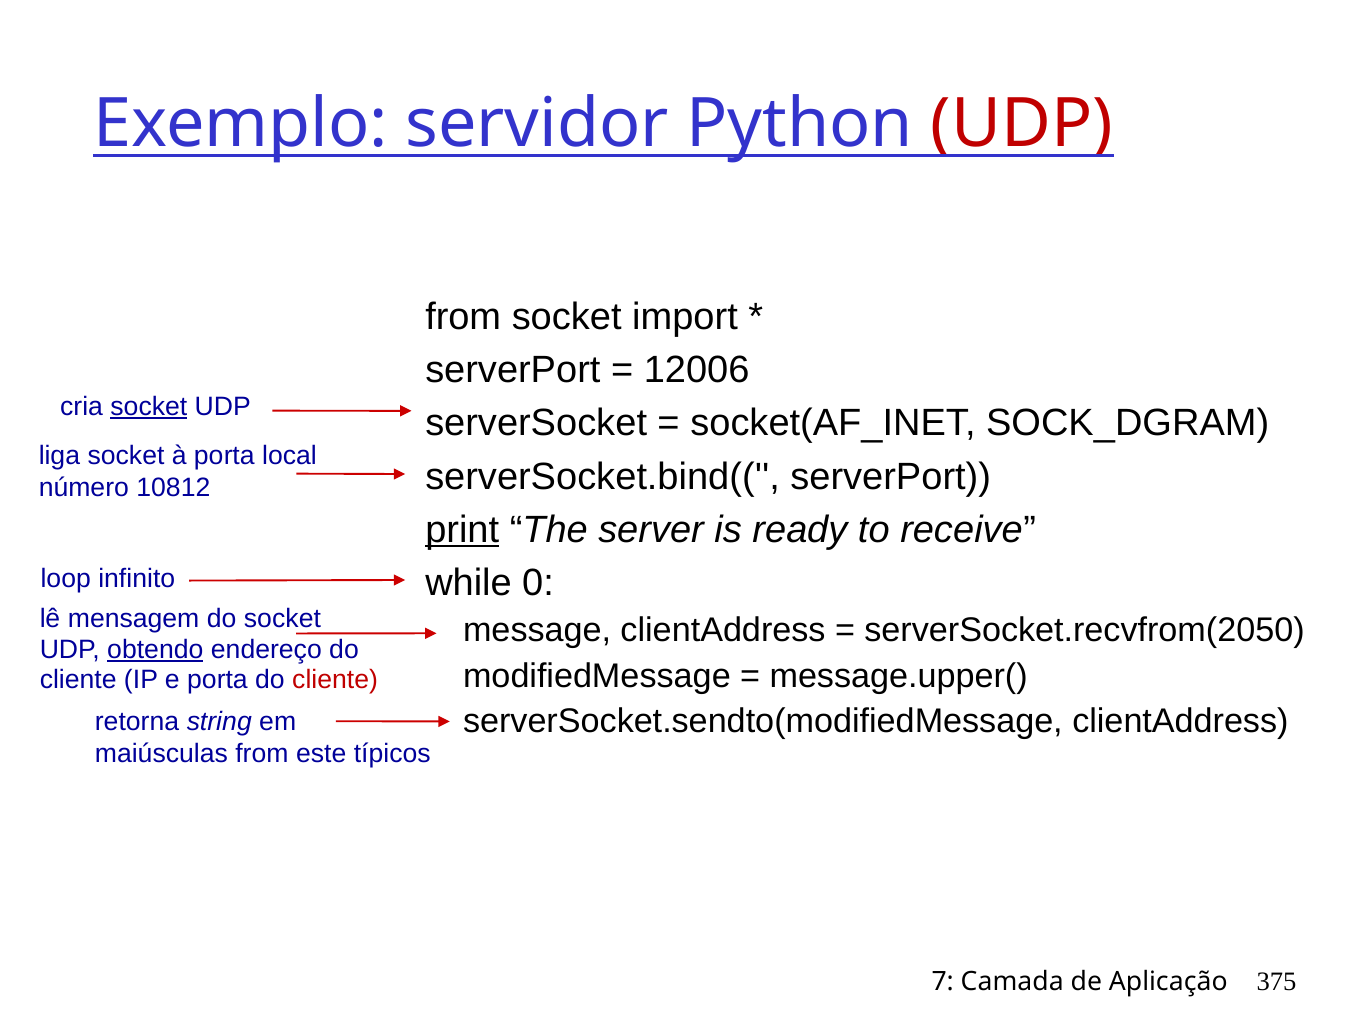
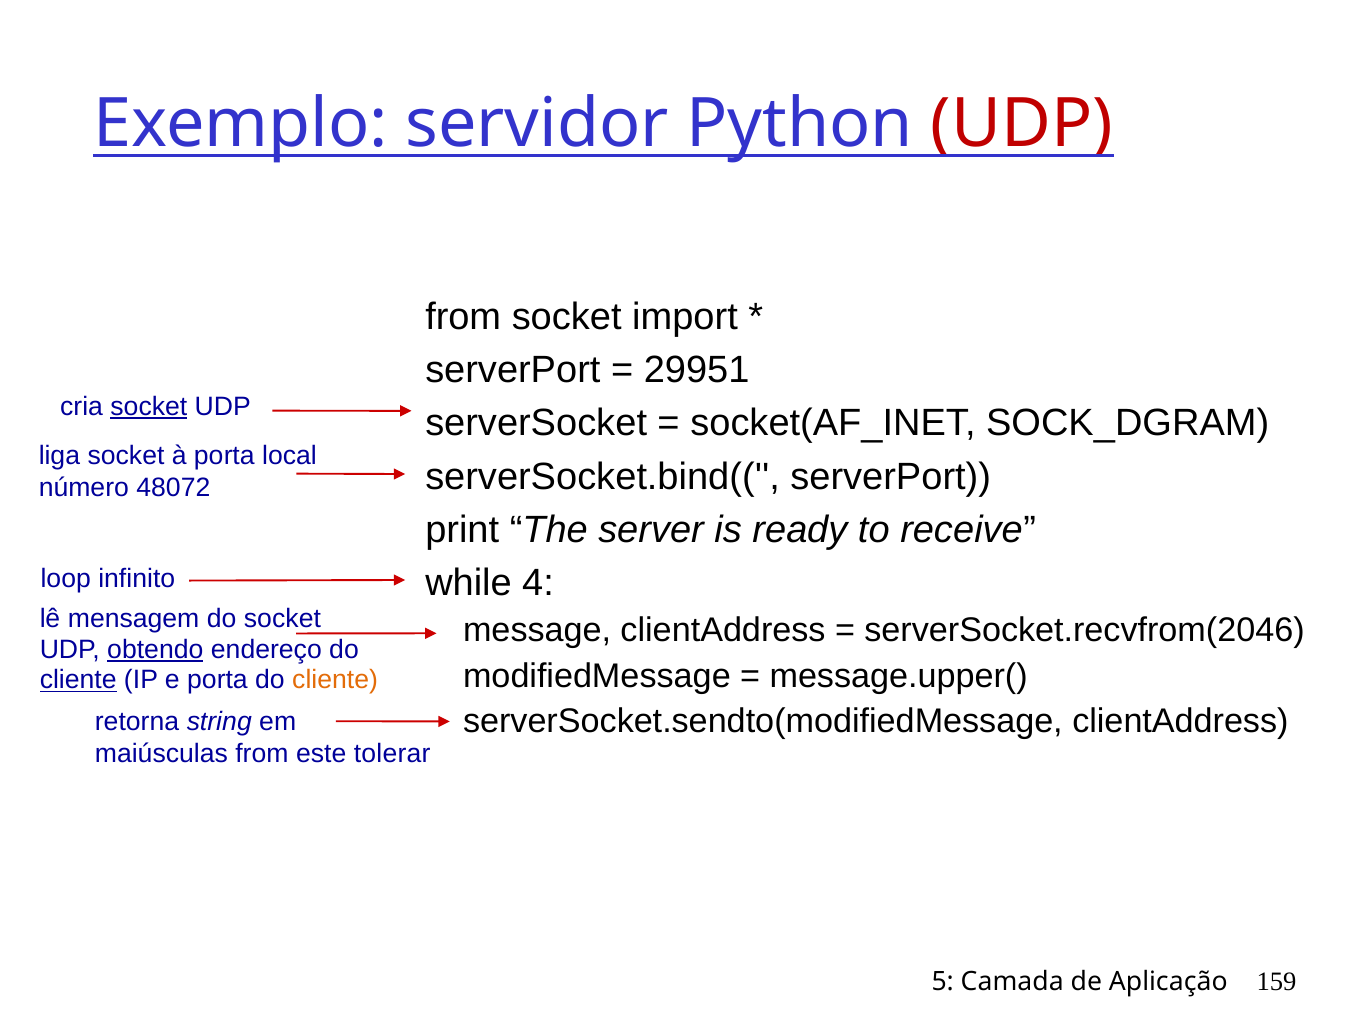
12006: 12006 -> 29951 (697, 370)
10812: 10812 -> 48072 (173, 488)
print underline: present -> none (462, 530)
0: 0 -> 4 (538, 583)
serverSocket.recvfrom(2050: serverSocket.recvfrom(2050 -> serverSocket.recvfrom(2046 (1085, 631)
cliente underline: none -> present (78, 680)
cliente colour: red -> orange (335, 680)
típicos: típicos -> tolerar (392, 754)
7: 7 -> 5 (943, 982)
375: 375 -> 159 (1276, 982)
